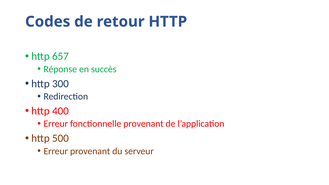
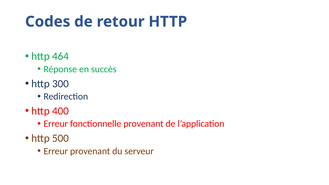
657: 657 -> 464 (60, 56)
